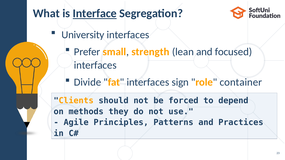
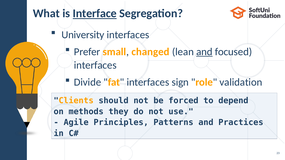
strength: strength -> changed (150, 52)
and underline: none -> present (204, 52)
container: container -> validation (241, 82)
